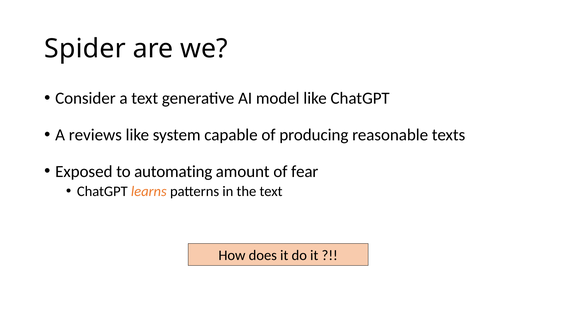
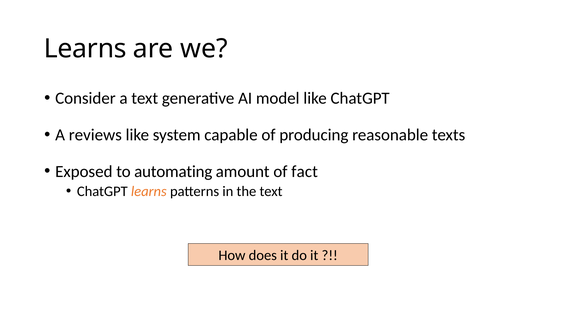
Spider: Spider -> Learns (85, 49)
fear: fear -> fact (305, 171)
